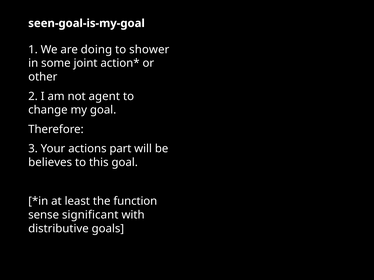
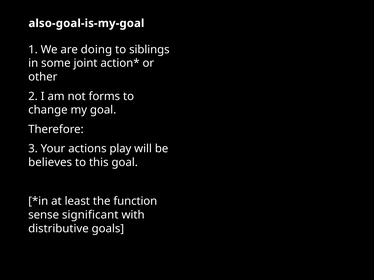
seen-goal-is-my-goal: seen-goal-is-my-goal -> also-goal-is-my-goal (86, 23)
shower: shower -> siblings (149, 50)
agent: agent -> forms (104, 96)
part: part -> play (120, 149)
